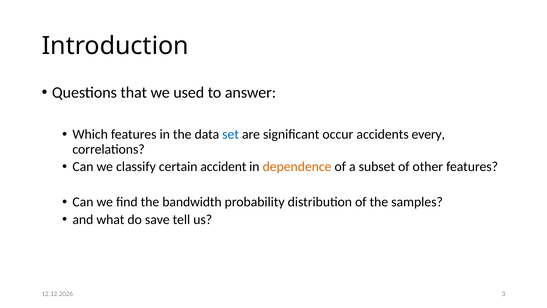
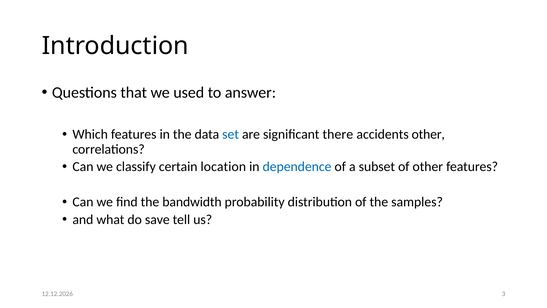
occur: occur -> there (338, 134)
accidents every: every -> other (428, 134)
accident: accident -> location (223, 167)
dependence colour: orange -> blue (297, 167)
